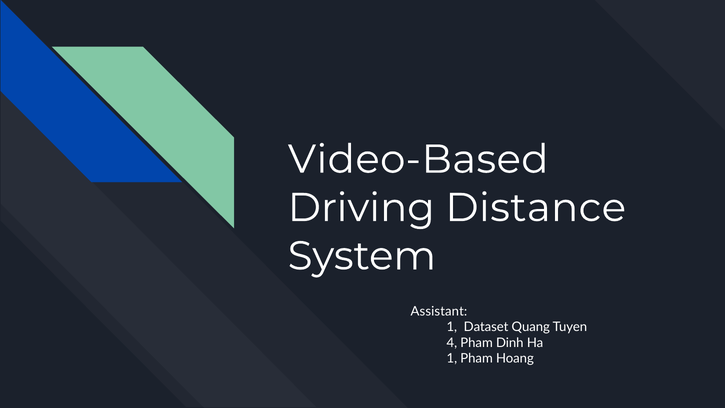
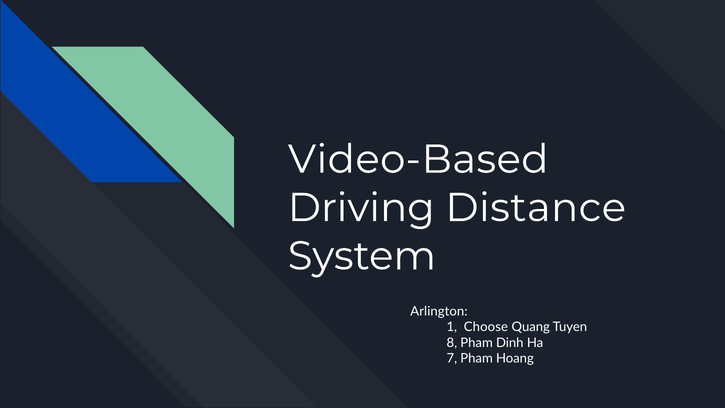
Assistant: Assistant -> Arlington (439, 311)
Dataset: Dataset -> Choose (486, 327)
4: 4 -> 8 (452, 343)
1: 1 -> 7 (452, 358)
